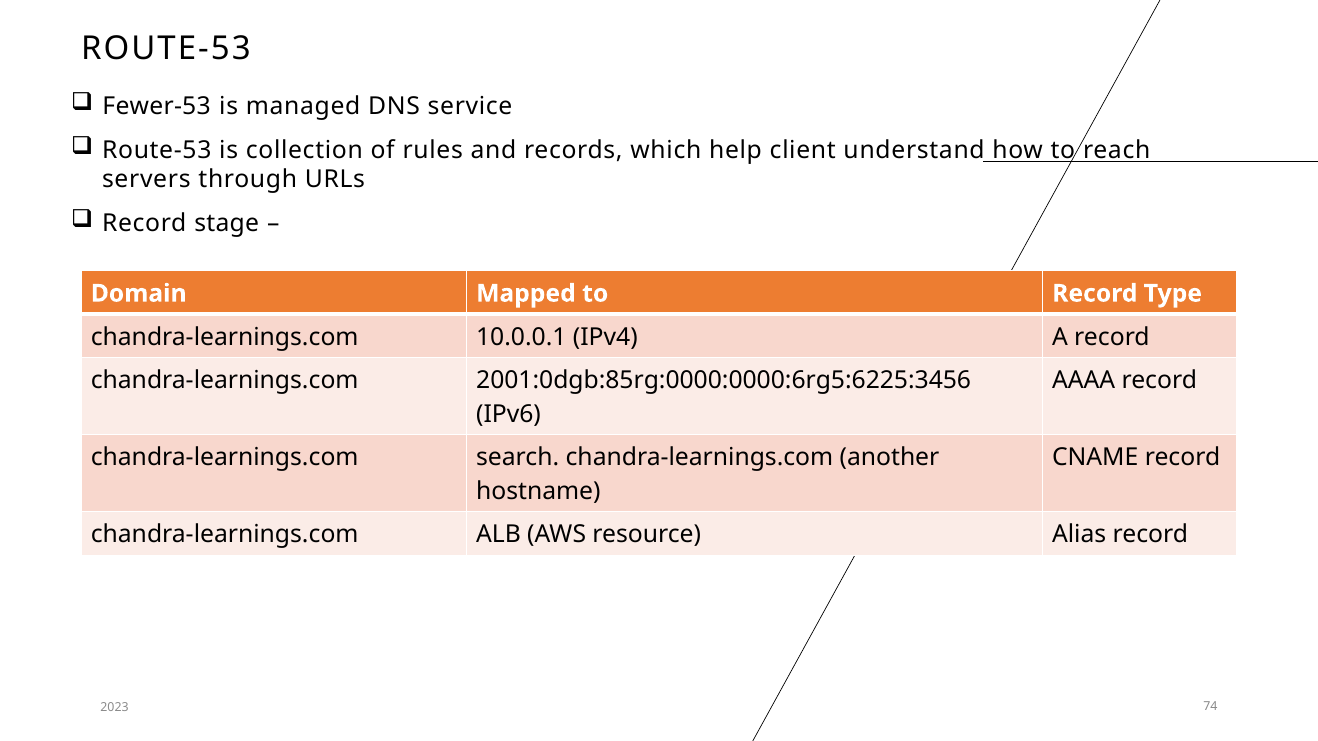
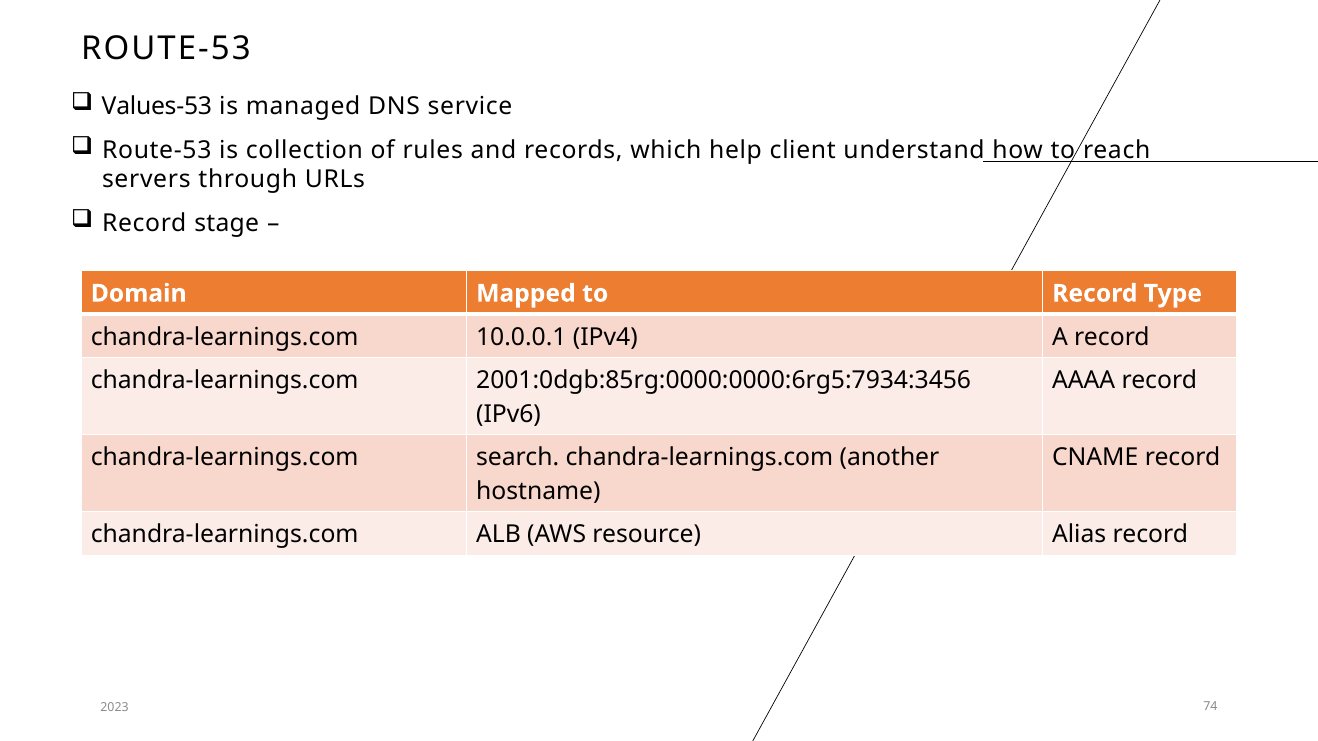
Fewer-53: Fewer-53 -> Values-53 (157, 107)
2001:0dgb:85rg:0000:0000:6rg5:6225:3456: 2001:0dgb:85rg:0000:0000:6rg5:6225:3456 -> 2001:0dgb:85rg:0000:0000:6rg5:7934:3456 (724, 381)
